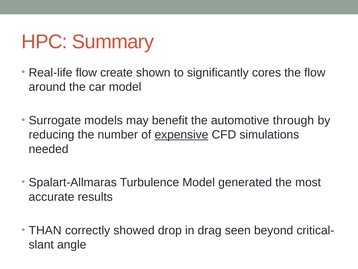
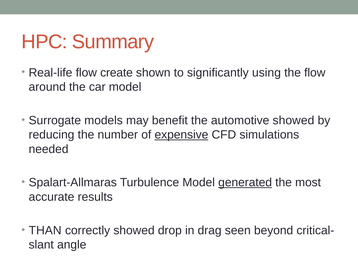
cores: cores -> using (266, 72)
automotive through: through -> showed (293, 120)
generated underline: none -> present (245, 182)
